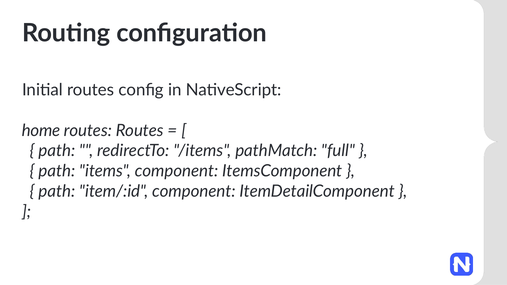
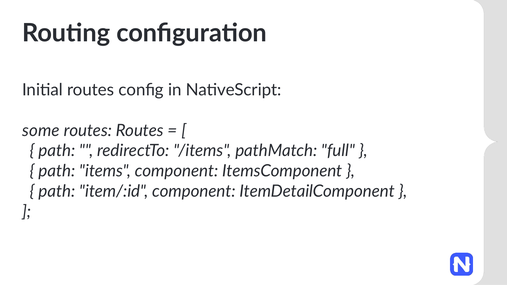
home: home -> some (41, 131)
